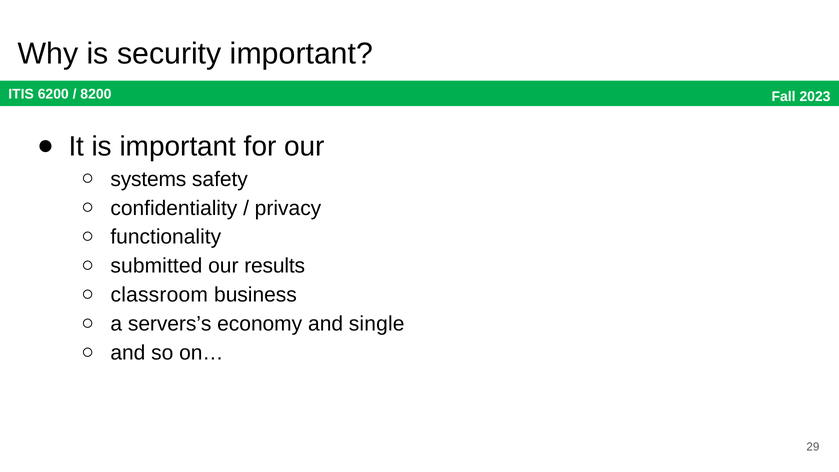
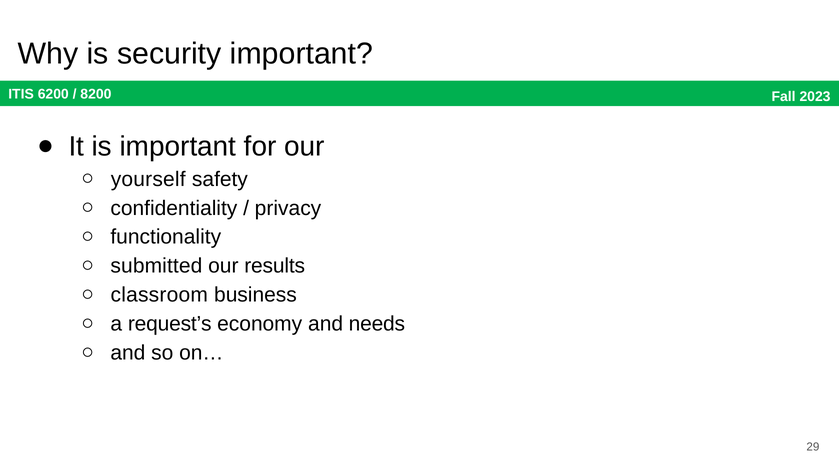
systems: systems -> yourself (148, 179)
servers’s: servers’s -> request’s (170, 324)
single: single -> needs (377, 324)
